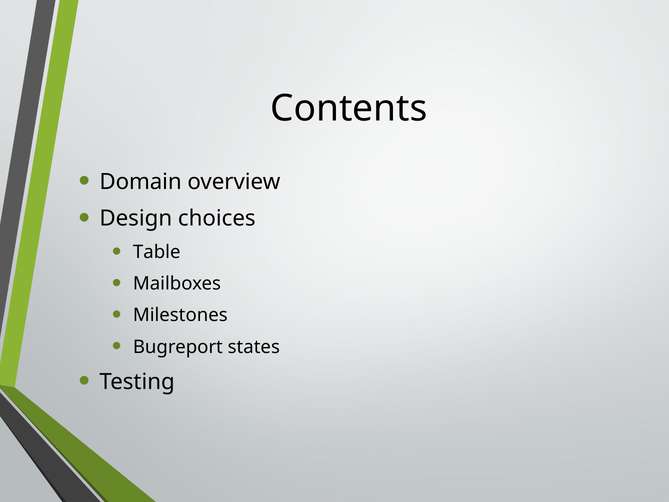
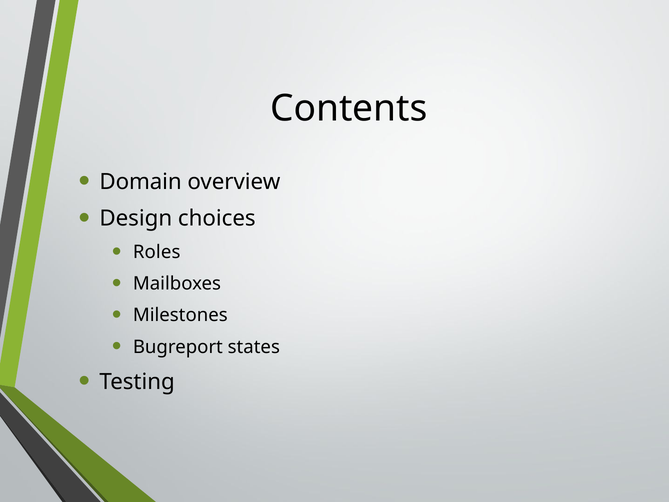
Table: Table -> Roles (157, 252)
